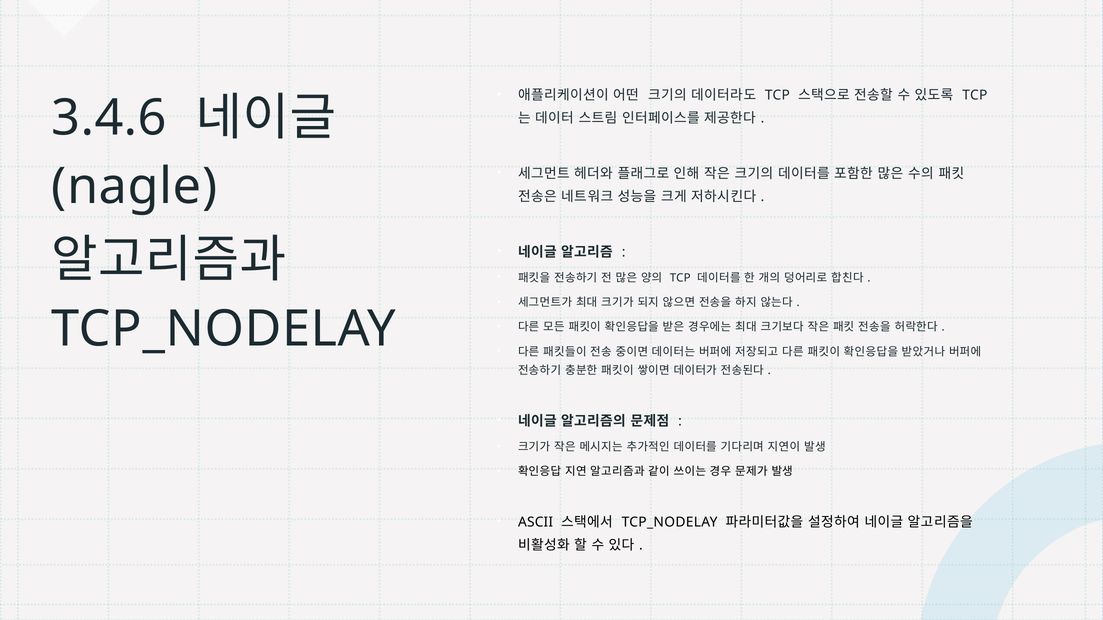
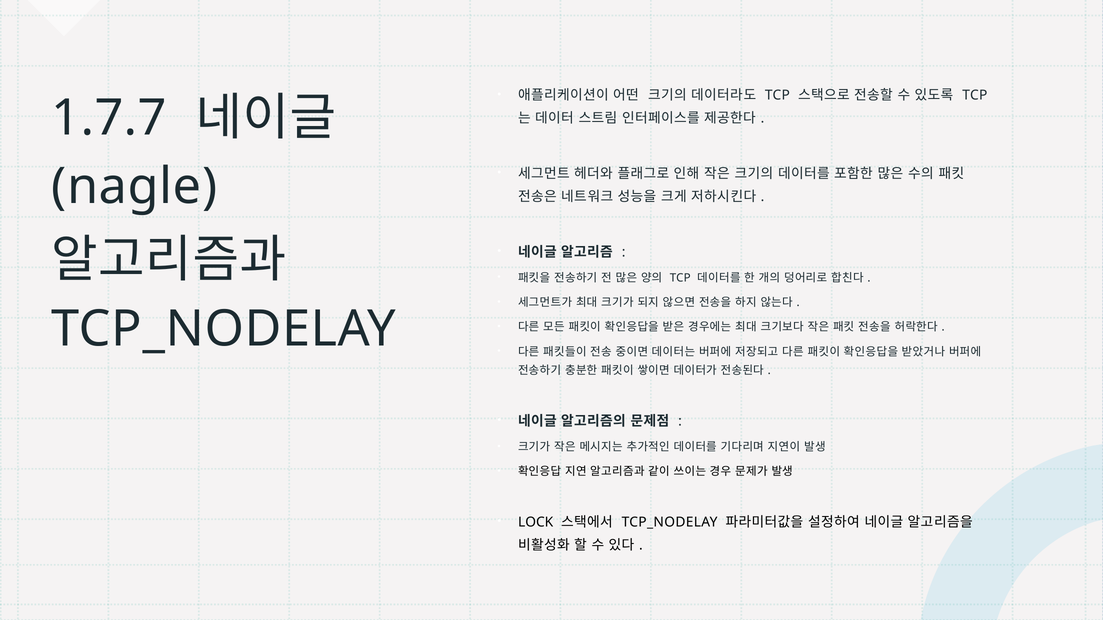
3.4.6: 3.4.6 -> 1.7.7 (109, 118)
ASCII: ASCII -> LOCK (536, 523)
